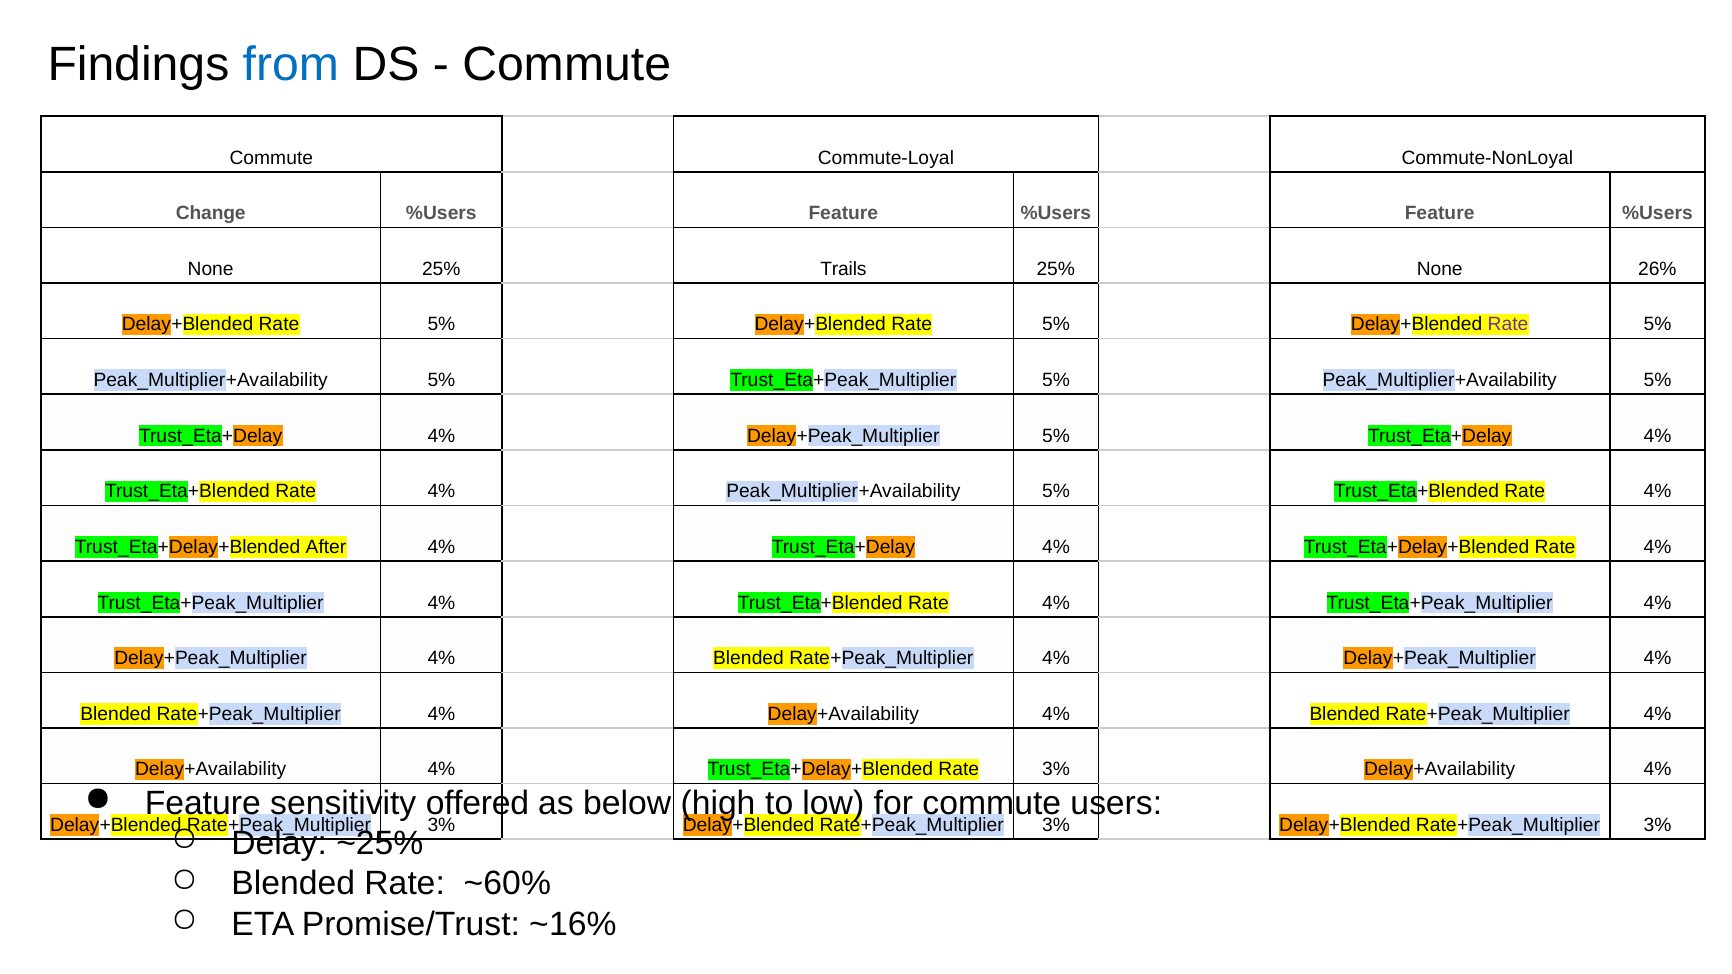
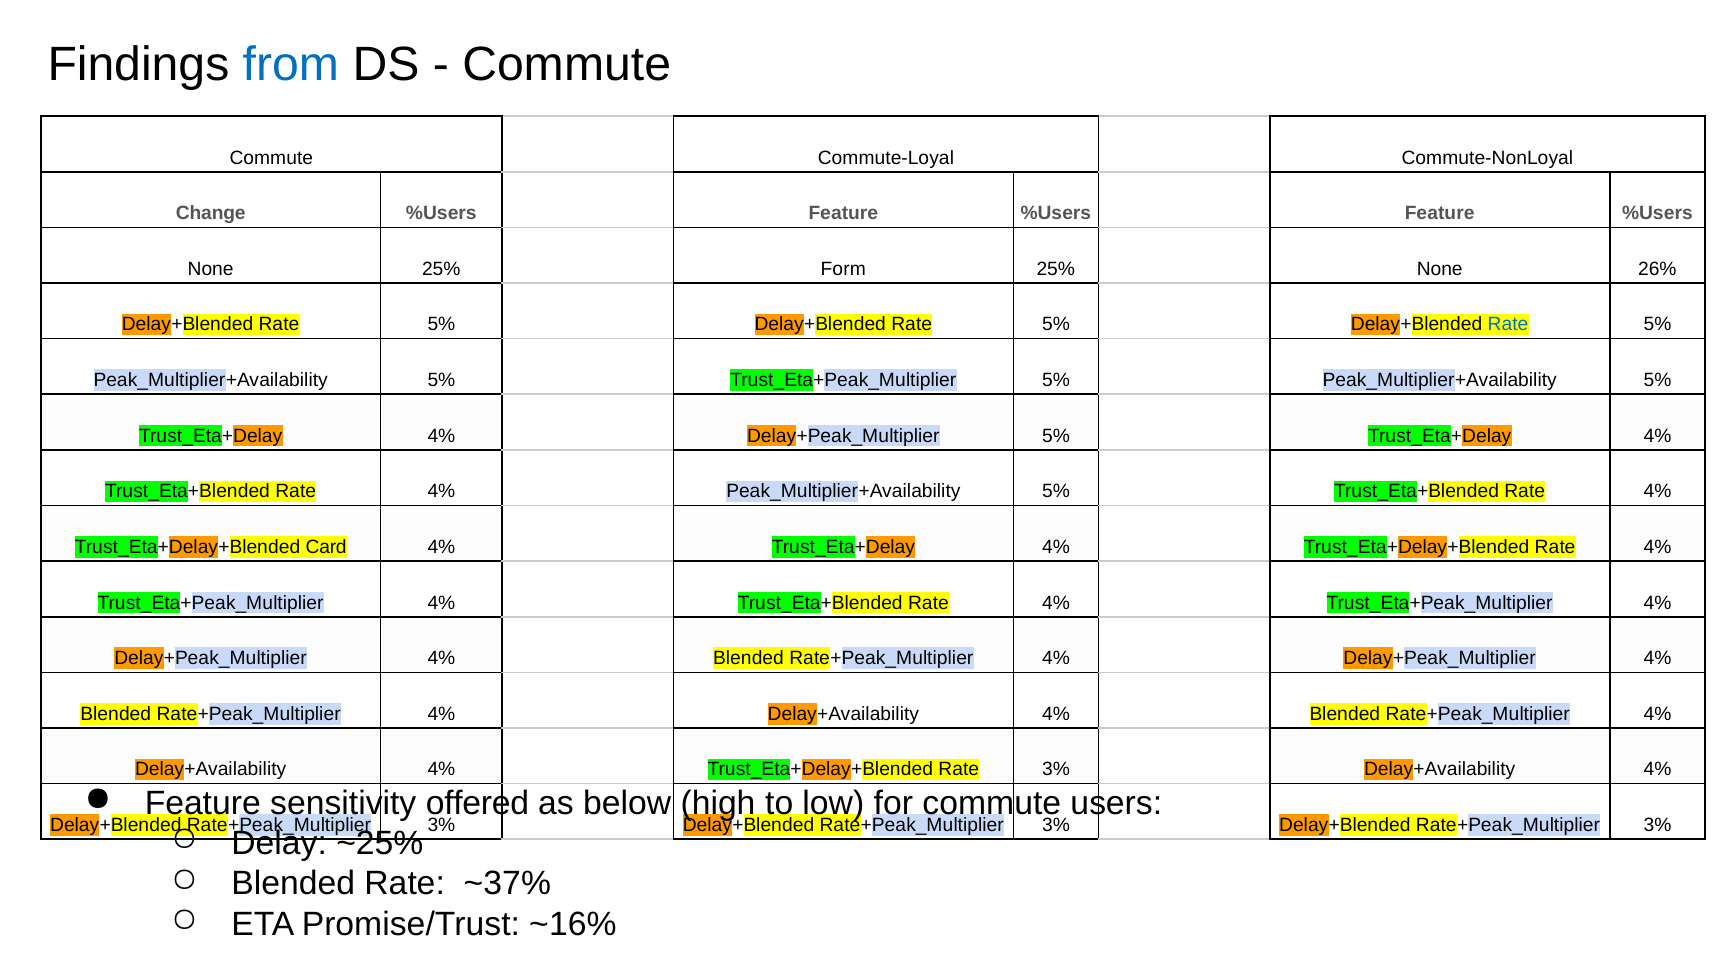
Trails: Trails -> Form (843, 269)
Rate colour: purple -> blue (1508, 325)
After: After -> Card (326, 547)
~60%: ~60% -> ~37% (507, 884)
